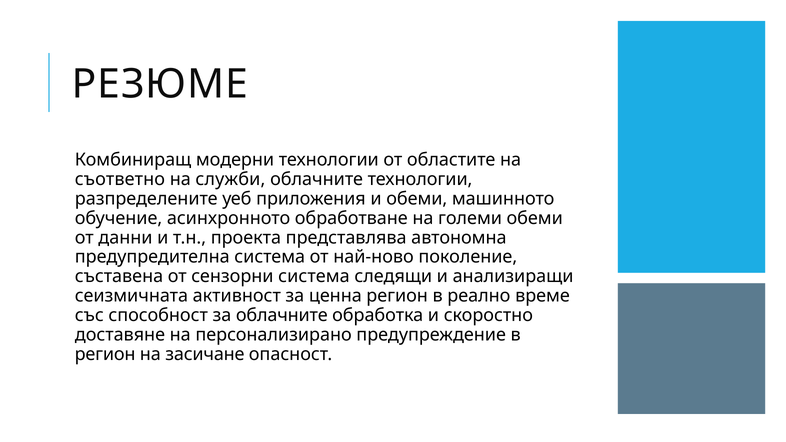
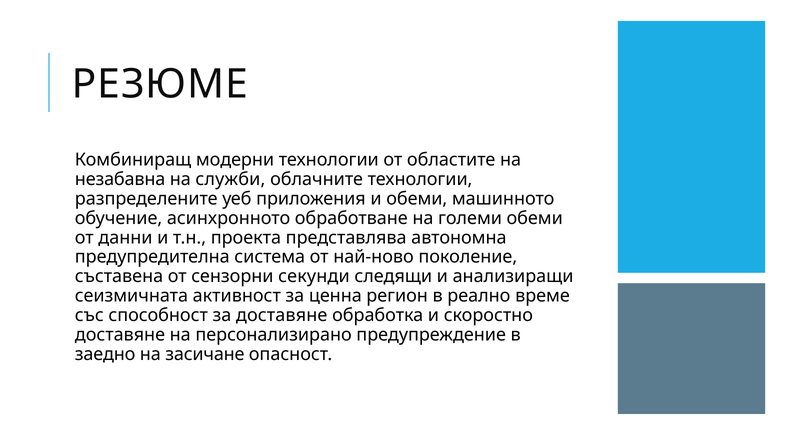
съответно: съответно -> незабавна (120, 179)
сензорни система: система -> секунди (314, 276)
за облачните: облачните -> доставяне (282, 315)
регион: регион -> заедно (105, 354)
